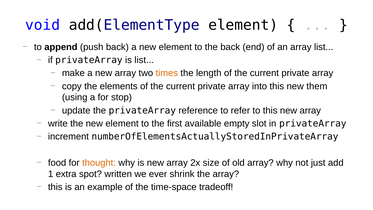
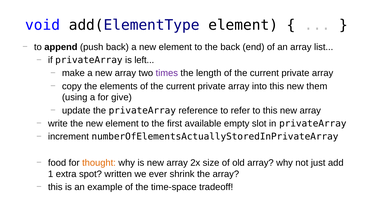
is list: list -> left (144, 60)
times colour: orange -> purple (167, 73)
stop: stop -> give (121, 97)
